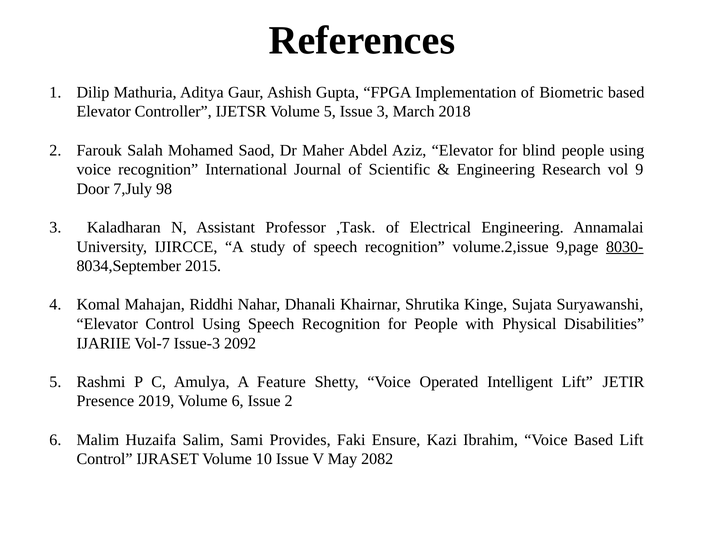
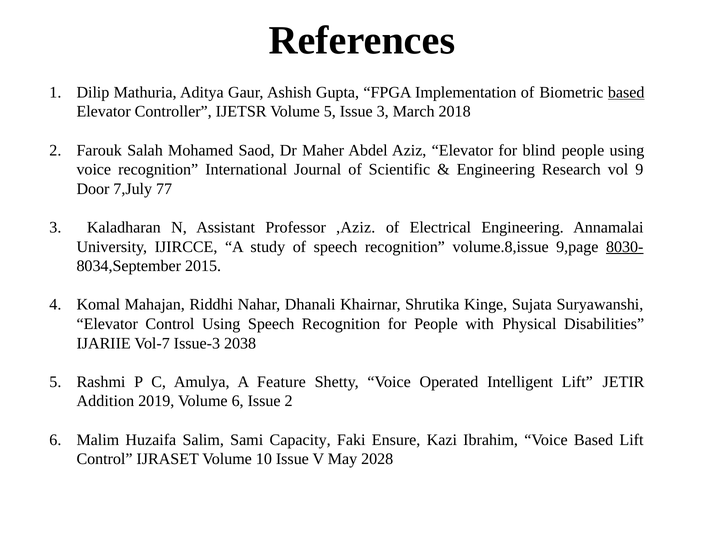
based underline: none -> present (626, 92)
98: 98 -> 77 (164, 189)
,Task: ,Task -> ,Aziz (356, 227)
volume.2,issue: volume.2,issue -> volume.8,issue (501, 247)
2092: 2092 -> 2038 (240, 343)
Presence: Presence -> Addition (105, 401)
Provides: Provides -> Capacity (300, 440)
2082: 2082 -> 2028 (377, 459)
